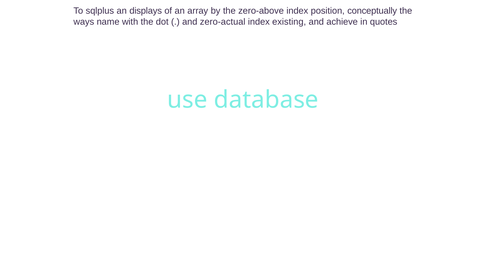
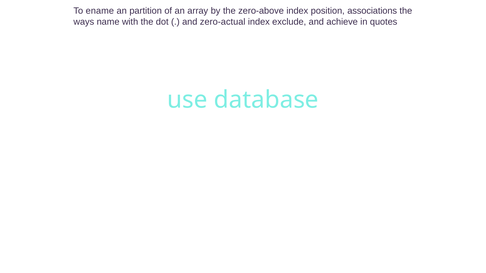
sqlplus: sqlplus -> ename (100, 11)
displays: displays -> partition (146, 11)
conceptually: conceptually -> associations (372, 11)
existing: existing -> exclude (289, 22)
